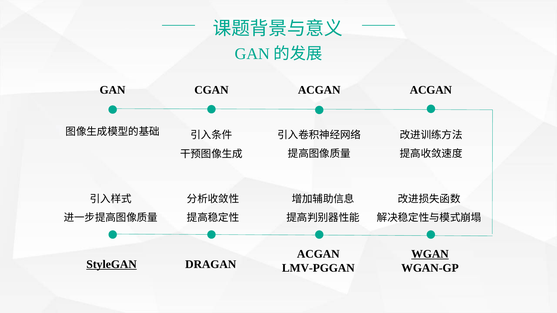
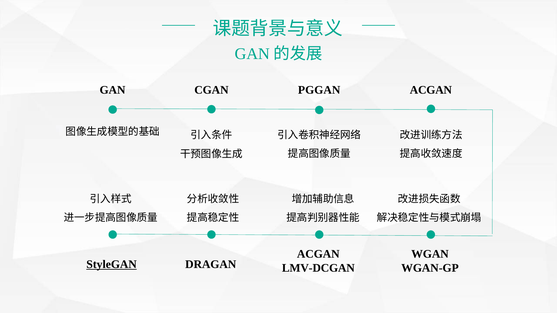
ACGAN: ACGAN -> PGGAN (319, 90)
WGAN underline: present -> none (430, 254)
LMV-PGGAN: LMV-PGGAN -> LMV-DCGAN (318, 268)
